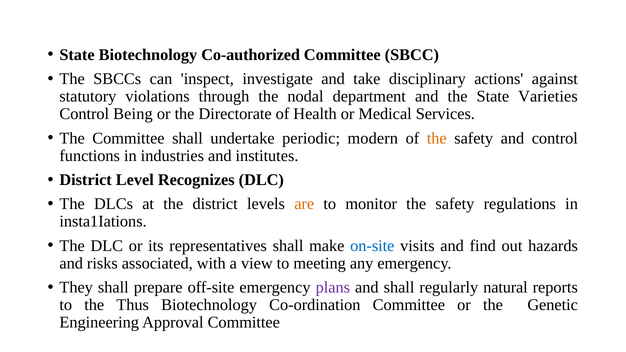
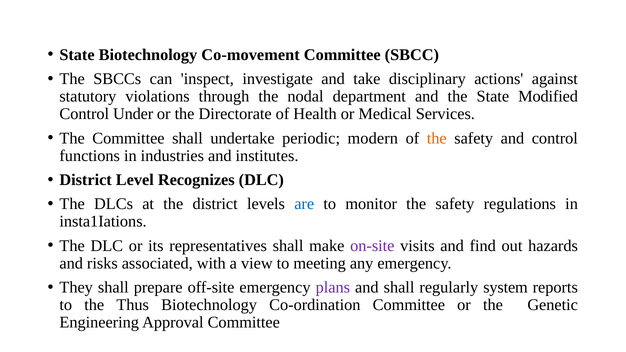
Co-authorized: Co-authorized -> Co-movement (251, 55)
Varieties: Varieties -> Modified (548, 97)
Being: Being -> Under (133, 114)
are colour: orange -> blue (304, 204)
on-site colour: blue -> purple (372, 246)
natural: natural -> system (506, 288)
